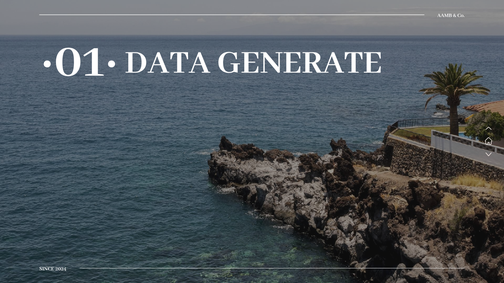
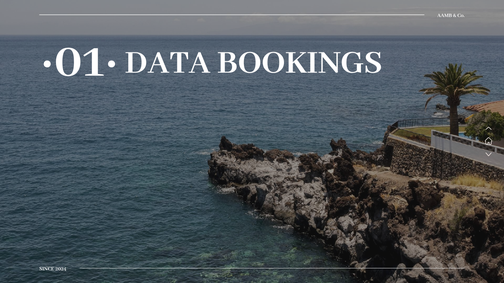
GENERATE: GENERATE -> BOOKINGS (300, 61)
